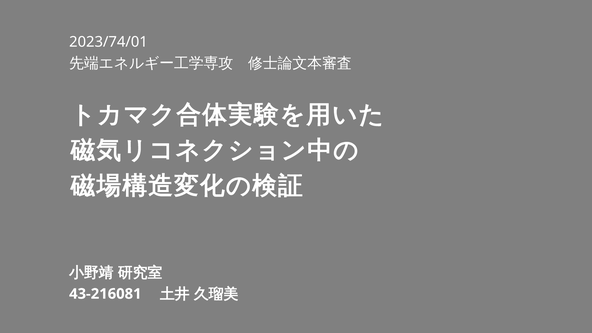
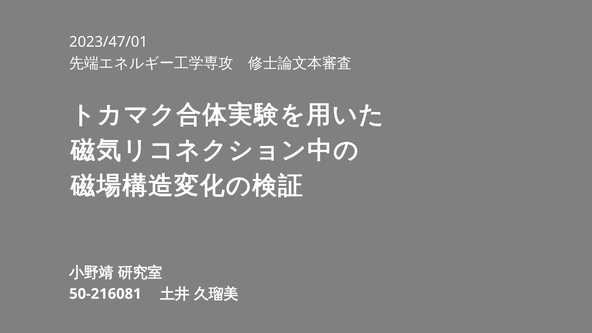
2023/74/01: 2023/74/01 -> 2023/47/01 (108, 42)
43-216081: 43-216081 -> 50-216081 (105, 294)
